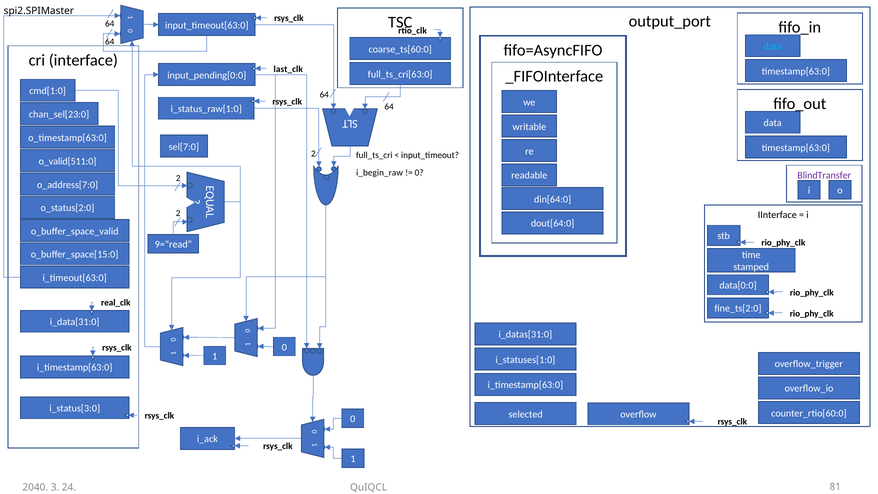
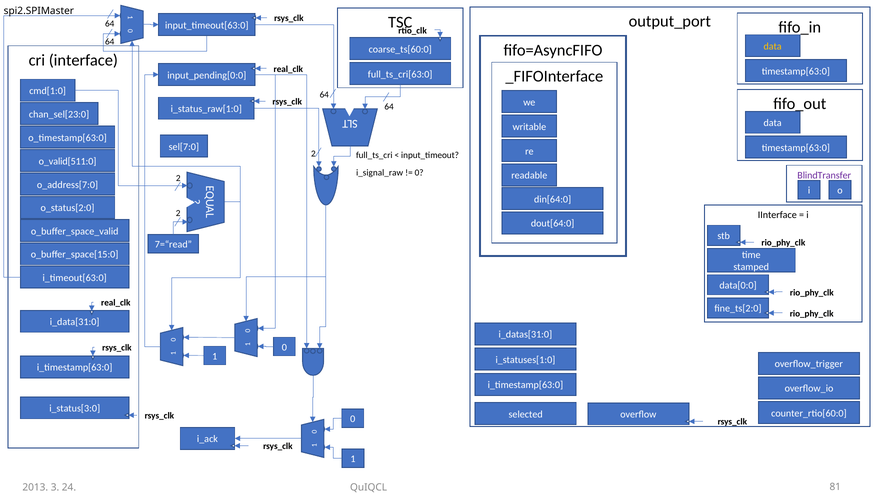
data colour: light blue -> yellow (773, 46)
last_clk: last_clk -> real_clk (288, 69)
i_begin_raw: i_begin_raw -> i_signal_raw (380, 173)
9=“read: 9=“read -> 7=“read (173, 244)
2040: 2040 -> 2013 (35, 487)
